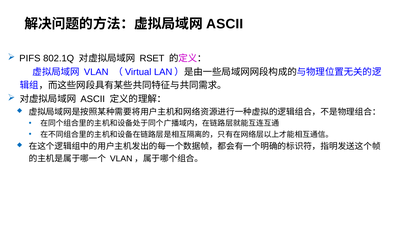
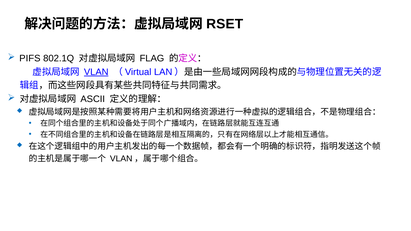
ASCII: ASCII -> RSET (225, 24)
RSET: RSET -> FLAG (152, 59)
VLAN underline: none -> present (96, 72)
